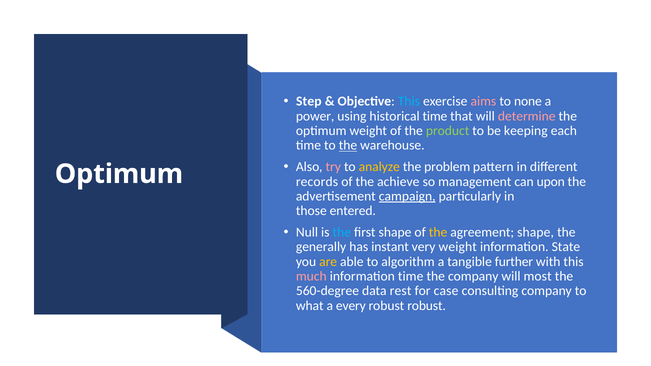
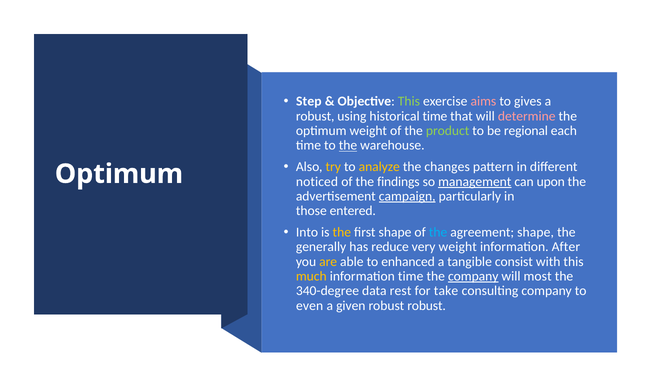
This colour: light blue -> light green (409, 102)
none: none -> gives (528, 102)
power: power -> robust (315, 116)
keeping: keeping -> regional (526, 131)
try colour: pink -> yellow (333, 167)
problem: problem -> changes (447, 167)
records: records -> noticed (317, 182)
achieve: achieve -> findings (398, 182)
management underline: none -> present (475, 182)
Null: Null -> Into (307, 232)
the colour: light blue -> yellow (342, 232)
the colour: yellow -> light blue (438, 232)
instant: instant -> reduce (390, 247)
State: State -> After (566, 247)
algorithm: algorithm -> enhanced (408, 262)
further: further -> consist (514, 262)
much colour: pink -> yellow (311, 276)
company underline: none -> present (473, 276)
560-degree: 560-degree -> 340-degree (327, 291)
case: case -> take (446, 291)
what: what -> even (310, 306)
every: every -> given (351, 306)
